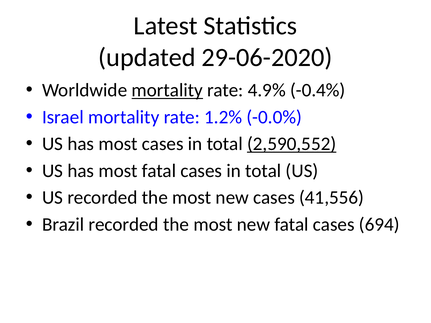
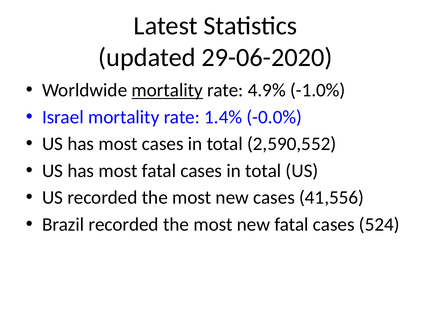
-0.4%: -0.4% -> -1.0% (318, 90)
1.2%: 1.2% -> 1.4% (223, 117)
2,590,552 underline: present -> none (292, 144)
694: 694 -> 524 (379, 225)
